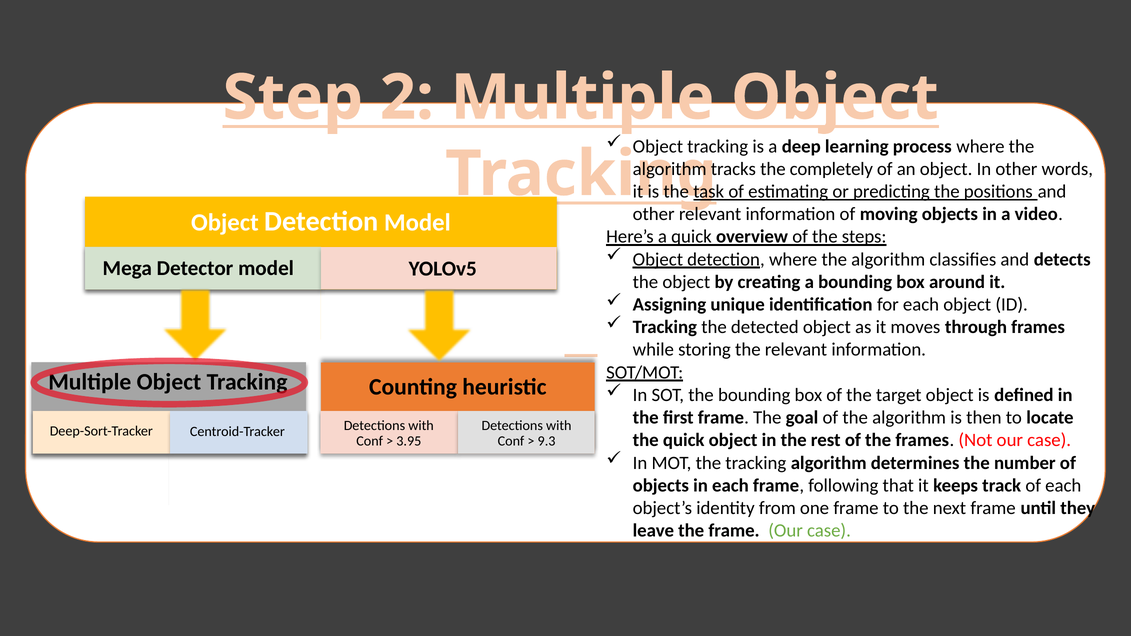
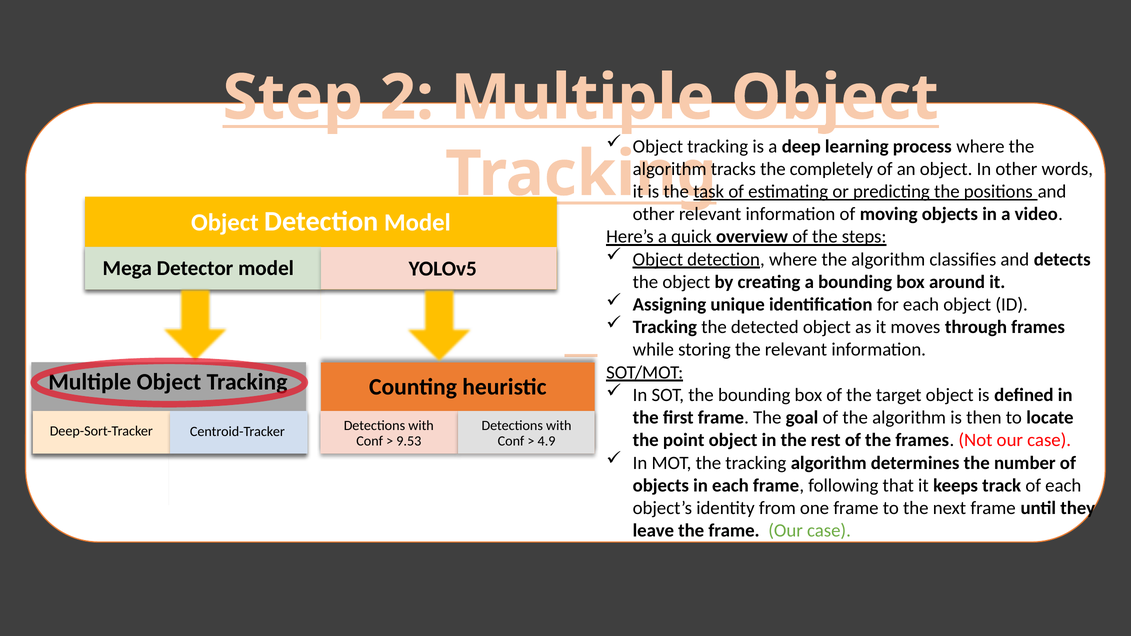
the quick: quick -> point (684, 440)
3.95: 3.95 -> 9.53 (409, 441)
9.3: 9.3 -> 4.9 (547, 441)
